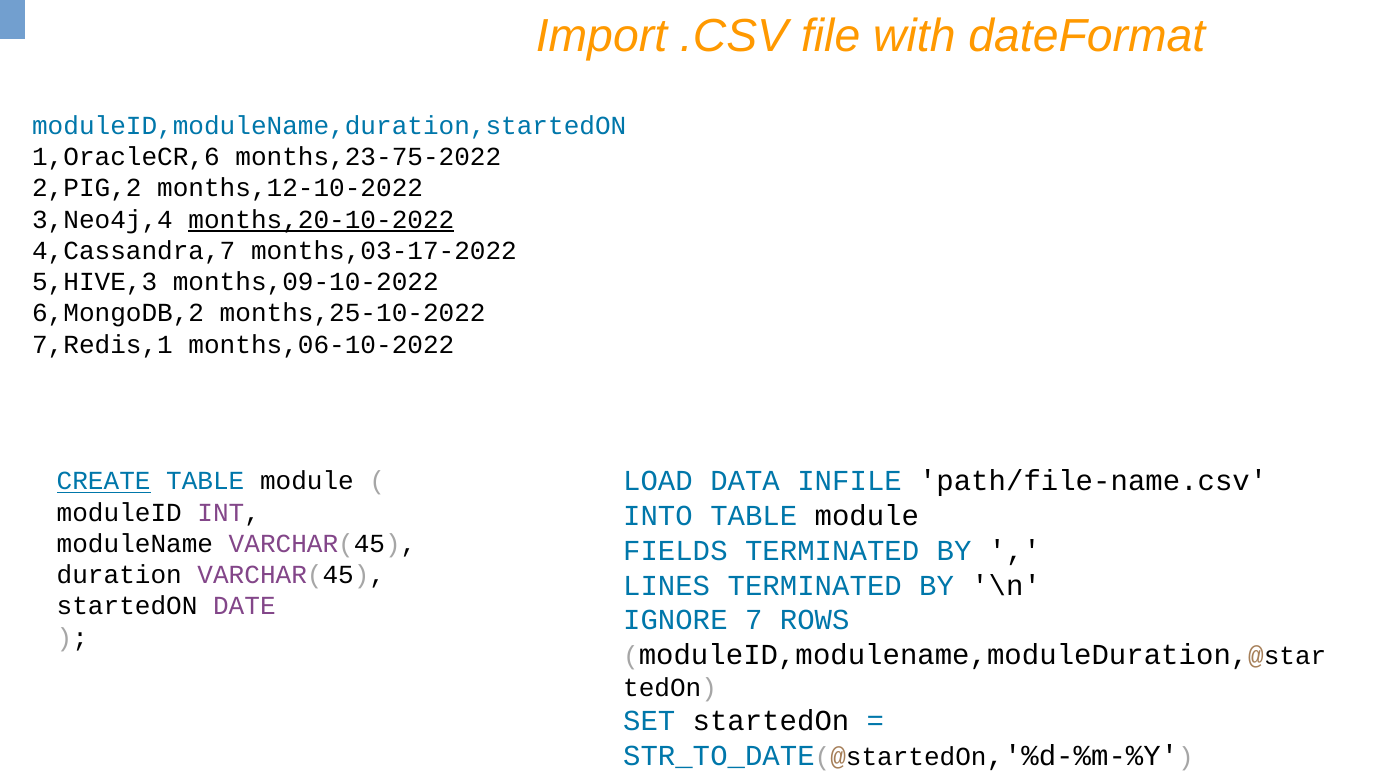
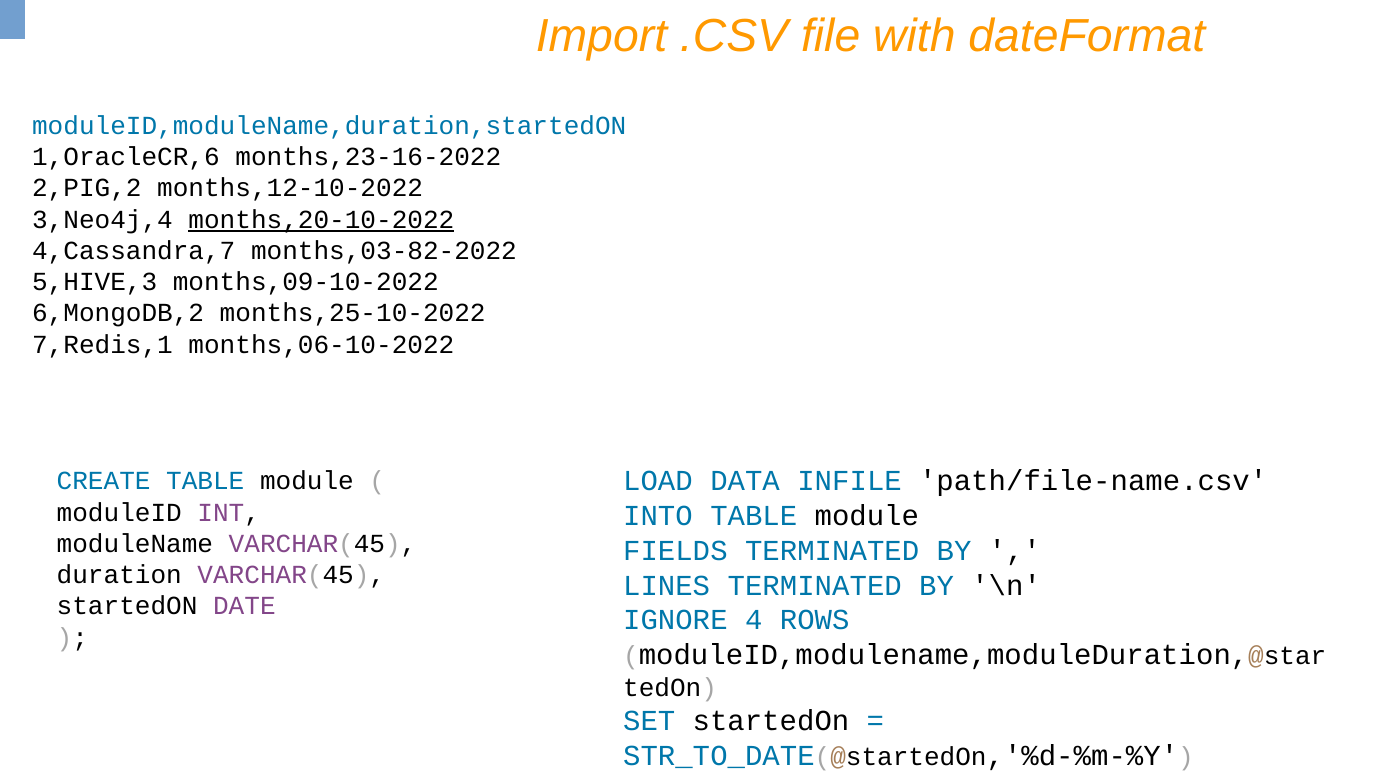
months,23-75-2022: months,23-75-2022 -> months,23-16-2022 (368, 157)
months,03-17-2022: months,03-17-2022 -> months,03-82-2022 (384, 251)
CREATE underline: present -> none (104, 481)
7: 7 -> 4 (754, 620)
